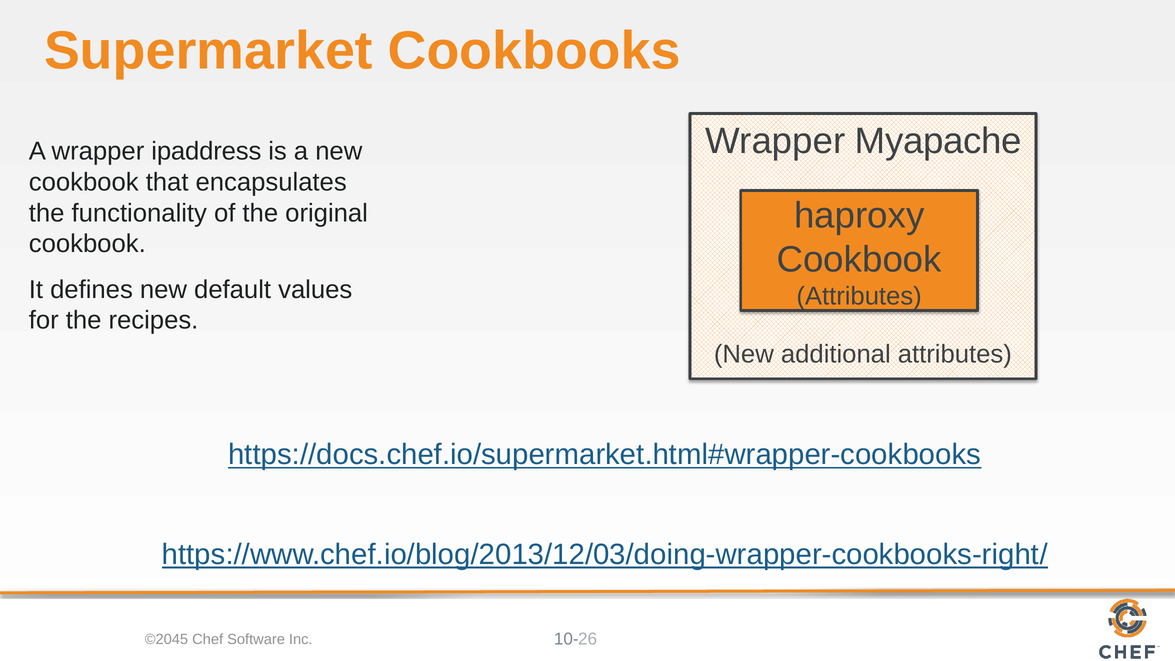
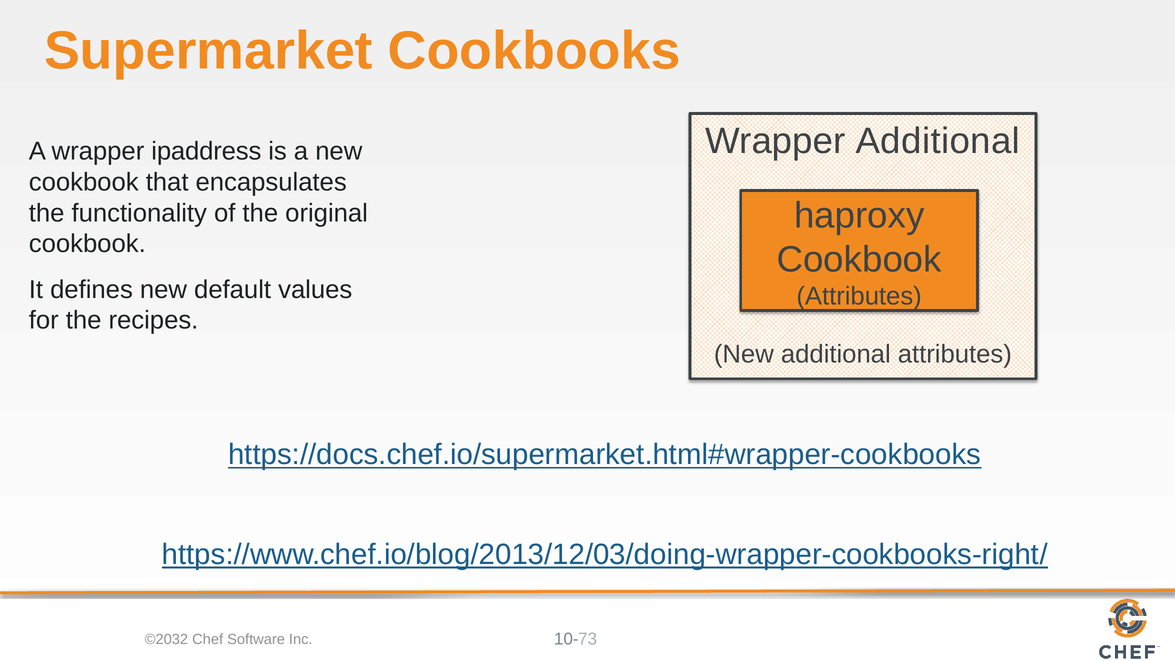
Wrapper Myapache: Myapache -> Additional (938, 141)
©2045: ©2045 -> ©2032 (166, 639)
26: 26 -> 73 (588, 639)
